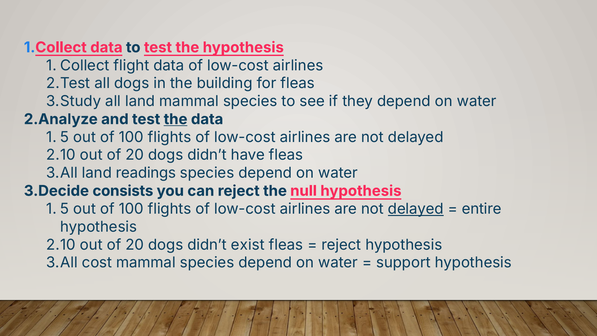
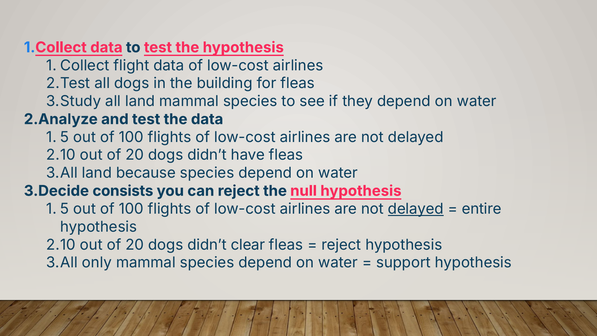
the underline: present -> none (176, 119)
readings: readings -> because (146, 173)
exist: exist -> clear (248, 245)
cost: cost -> only (97, 263)
